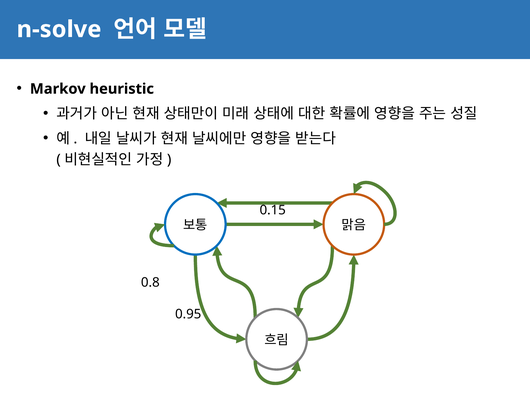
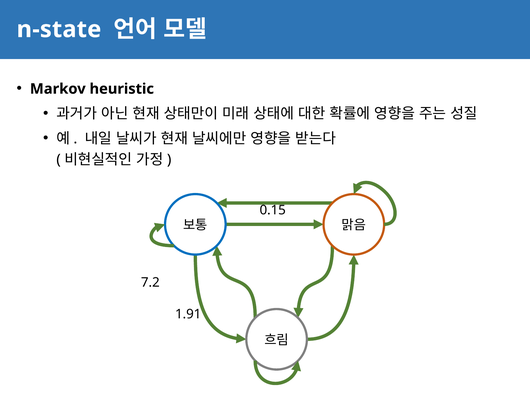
n-solve: n-solve -> n-state (59, 29)
0.8: 0.8 -> 7.2 (150, 283)
0.95: 0.95 -> 1.91 (188, 315)
